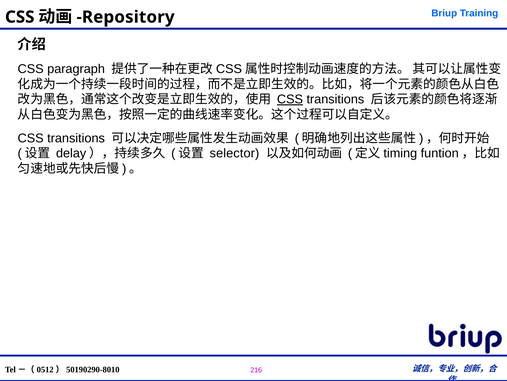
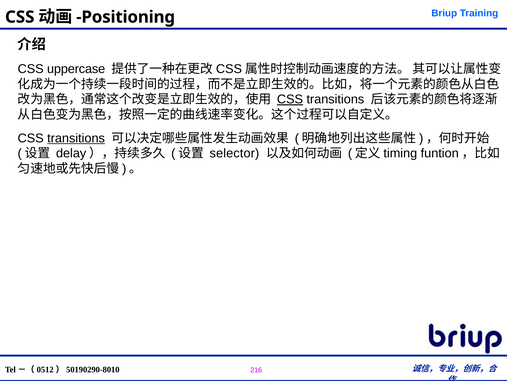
Repository: Repository -> Positioning (126, 17)
paragraph: paragraph -> uppercase (76, 69)
transitions underline: none -> present (76, 138)
